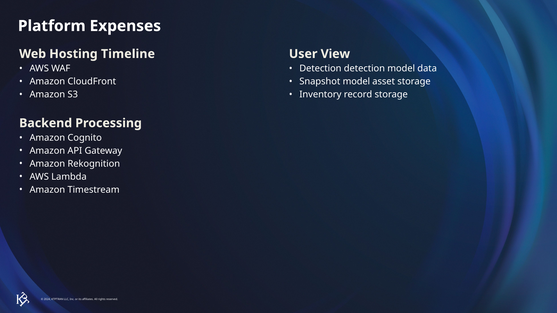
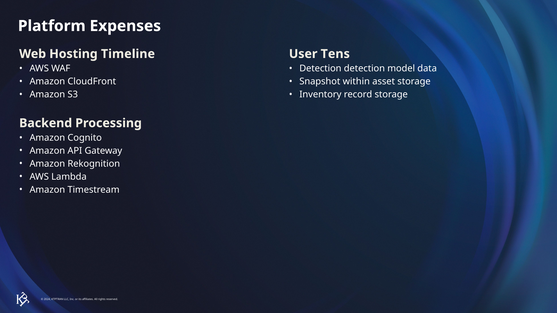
View: View -> Tens (335, 54)
Snapshot model: model -> within (356, 82)
